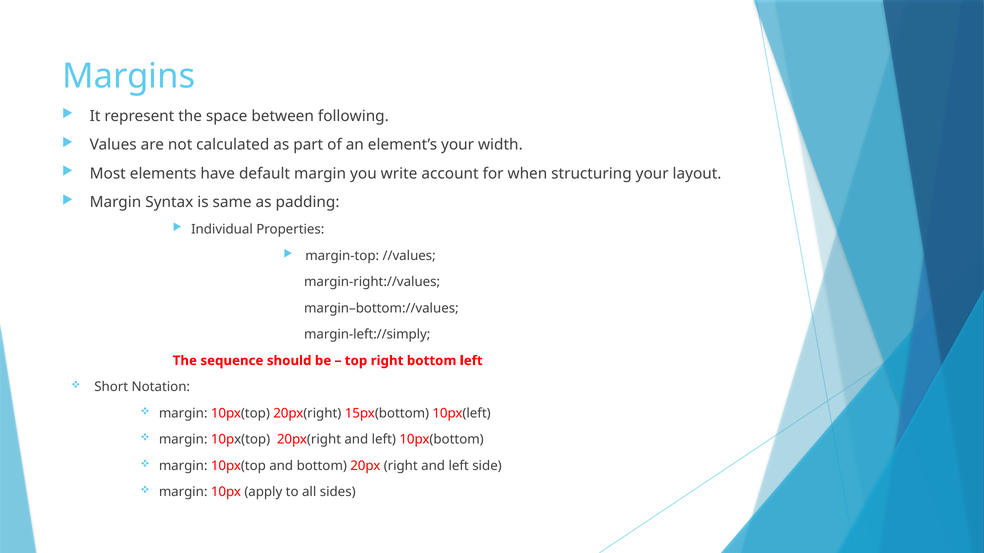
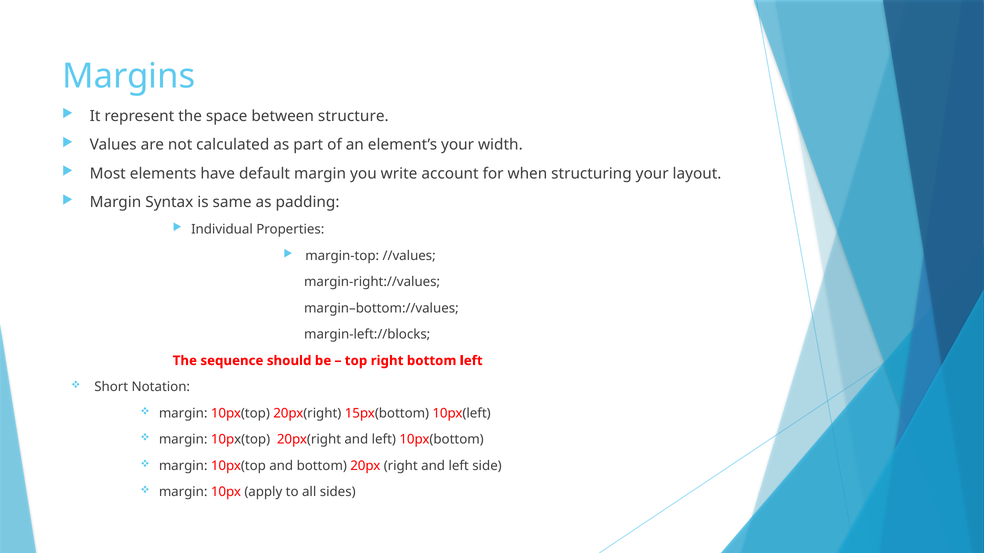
following: following -> structure (353, 116)
margin-left://simply: margin-left://simply -> margin-left://blocks (367, 335)
